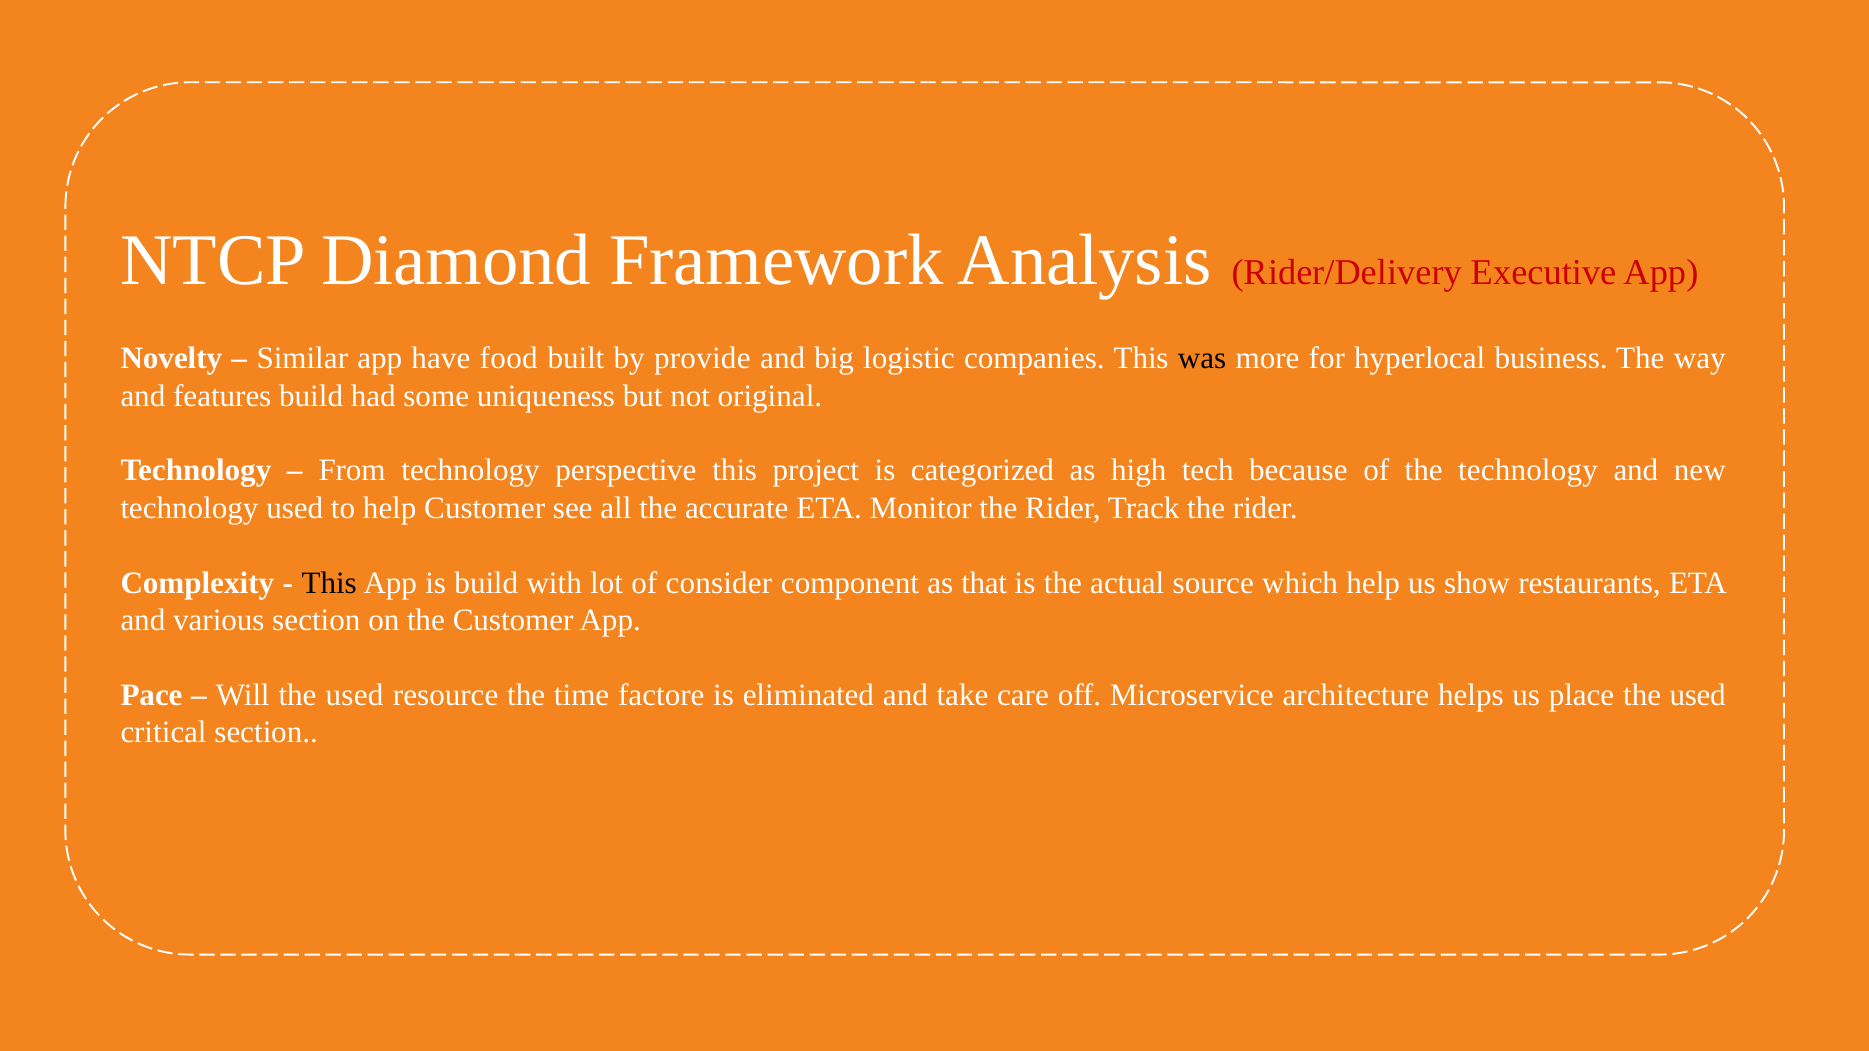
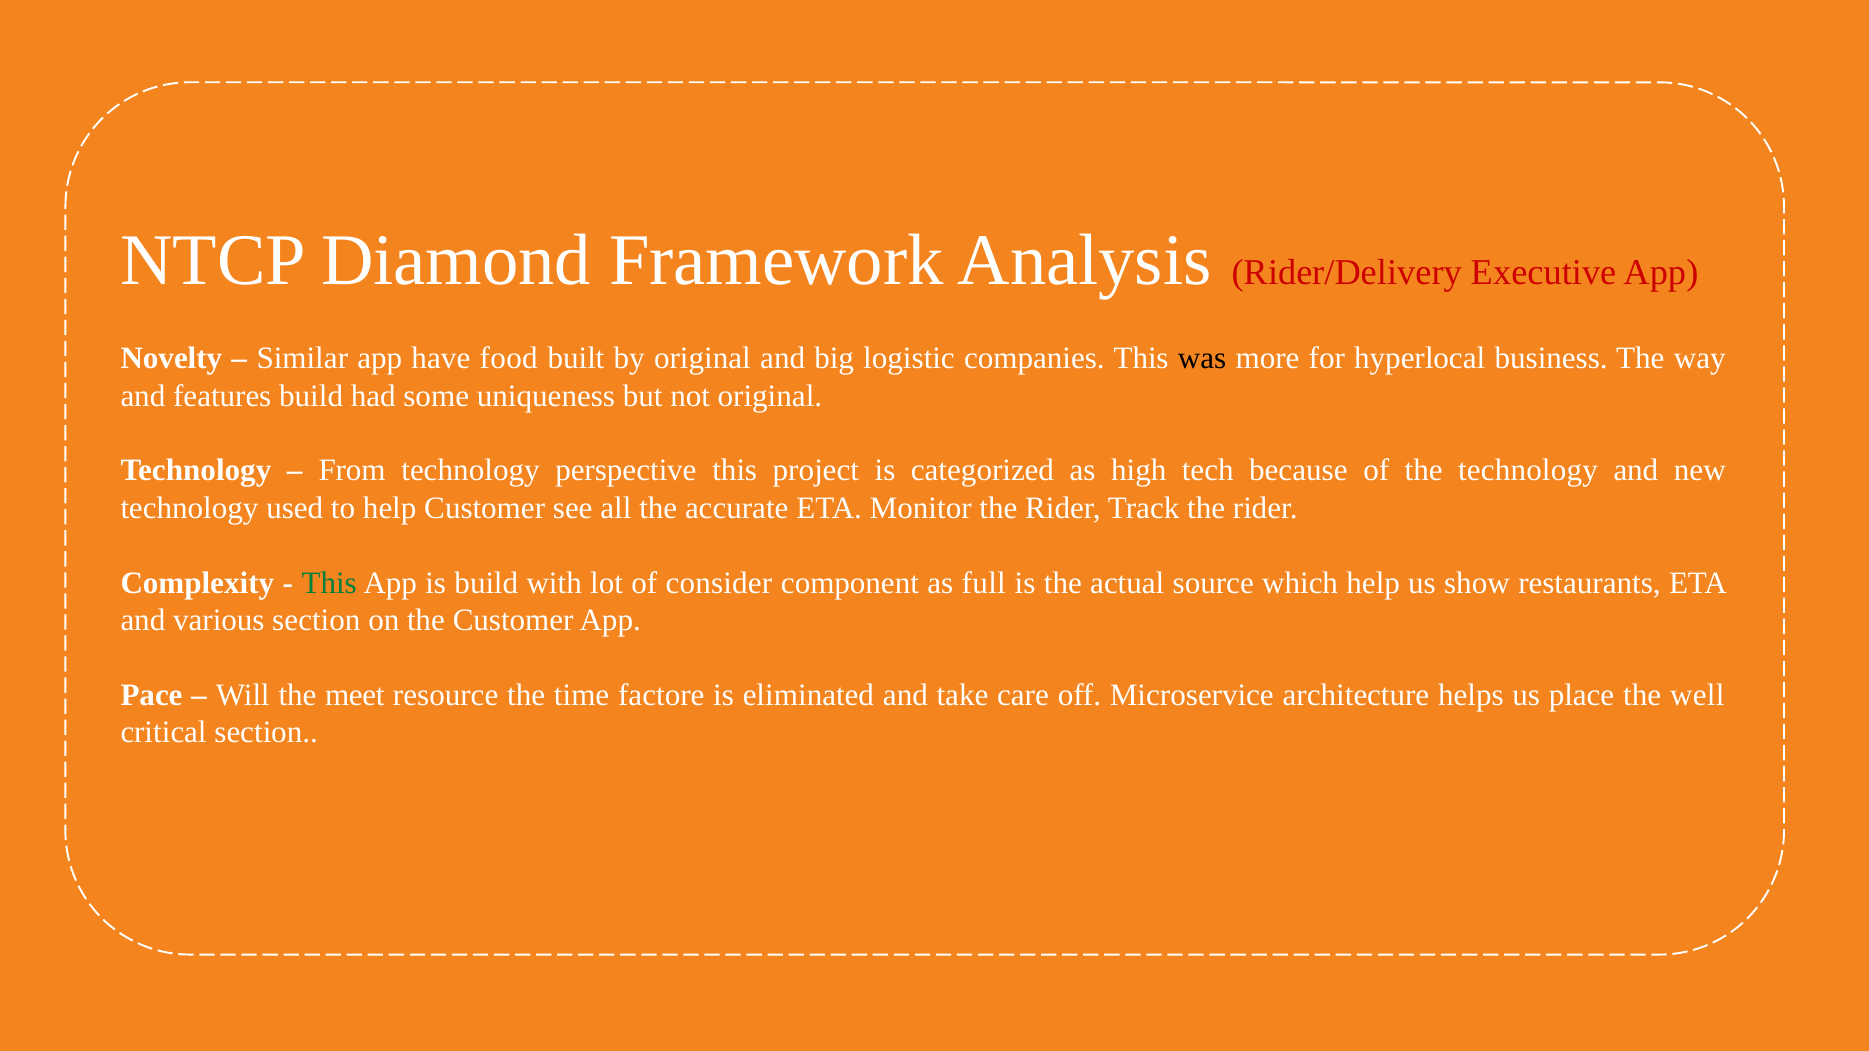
by provide: provide -> original (702, 359)
This colour: black -> green (329, 583)
that: that -> full (984, 583)
Will the used: used -> meet (355, 695)
used: used -> well (1697, 695)
